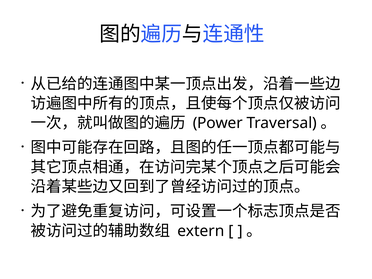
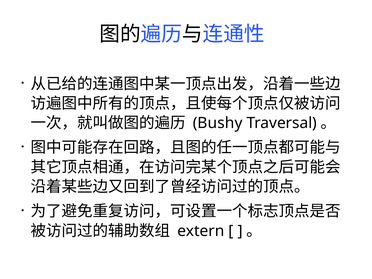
Power: Power -> Bushy (218, 123)
